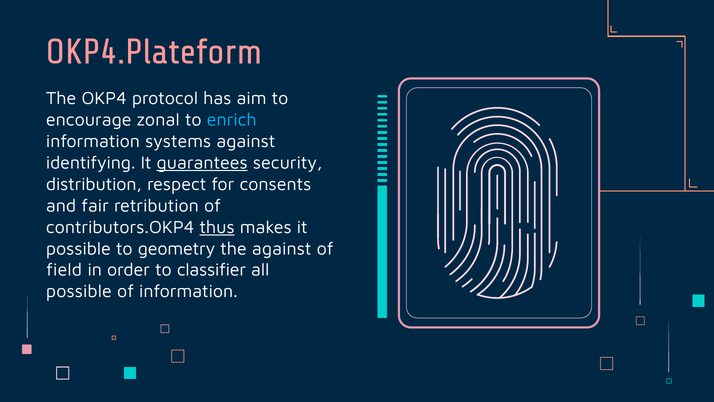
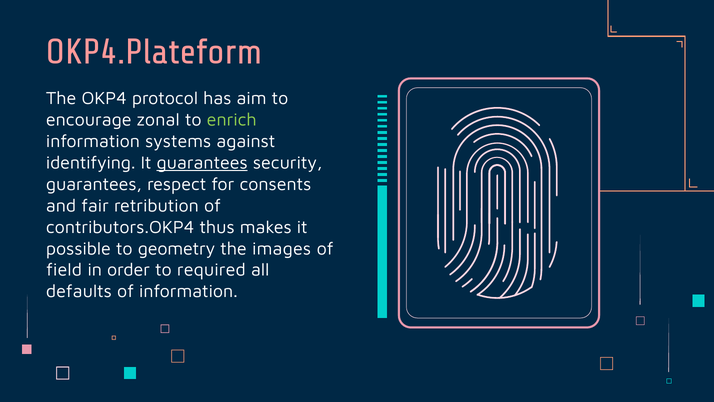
enrich colour: light blue -> light green (232, 120)
distribution: distribution -> guarantees (94, 184)
thus underline: present -> none (217, 227)
the against: against -> images (282, 248)
classifier: classifier -> required (211, 270)
possible: possible -> defaults (79, 291)
